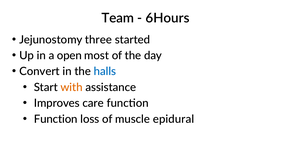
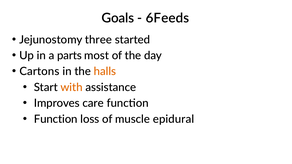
Team: Team -> Goals (118, 18)
6Hours: 6Hours -> 6Feeds (167, 18)
open: open -> parts (69, 56)
Convert: Convert -> Cartons (39, 72)
halls colour: blue -> orange (105, 72)
